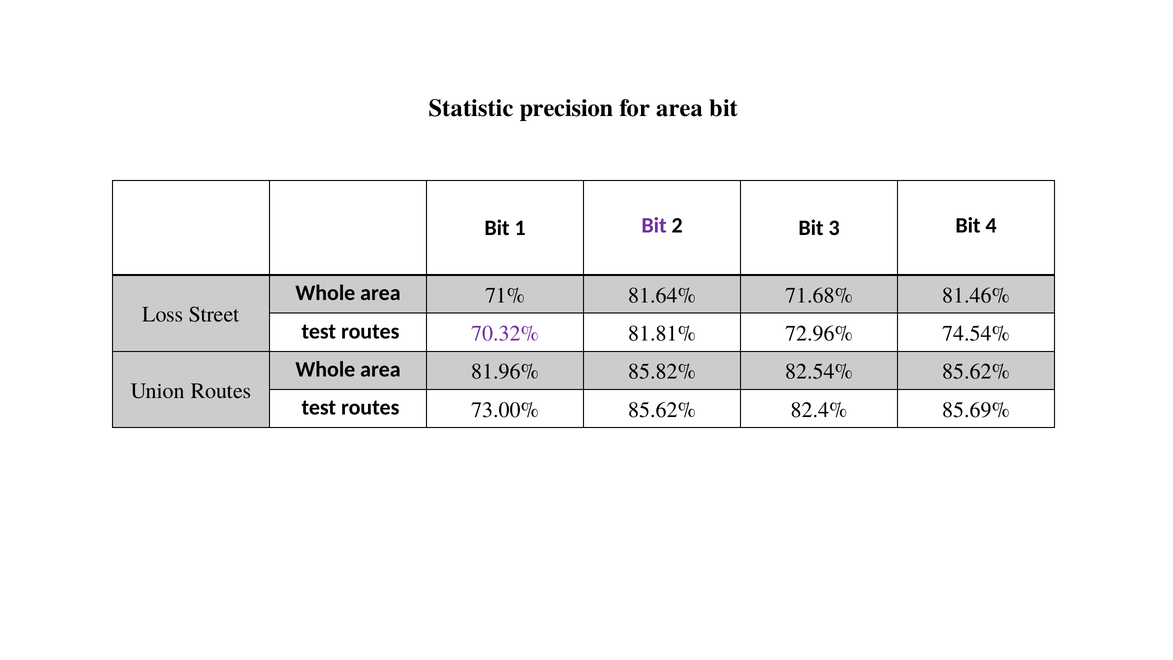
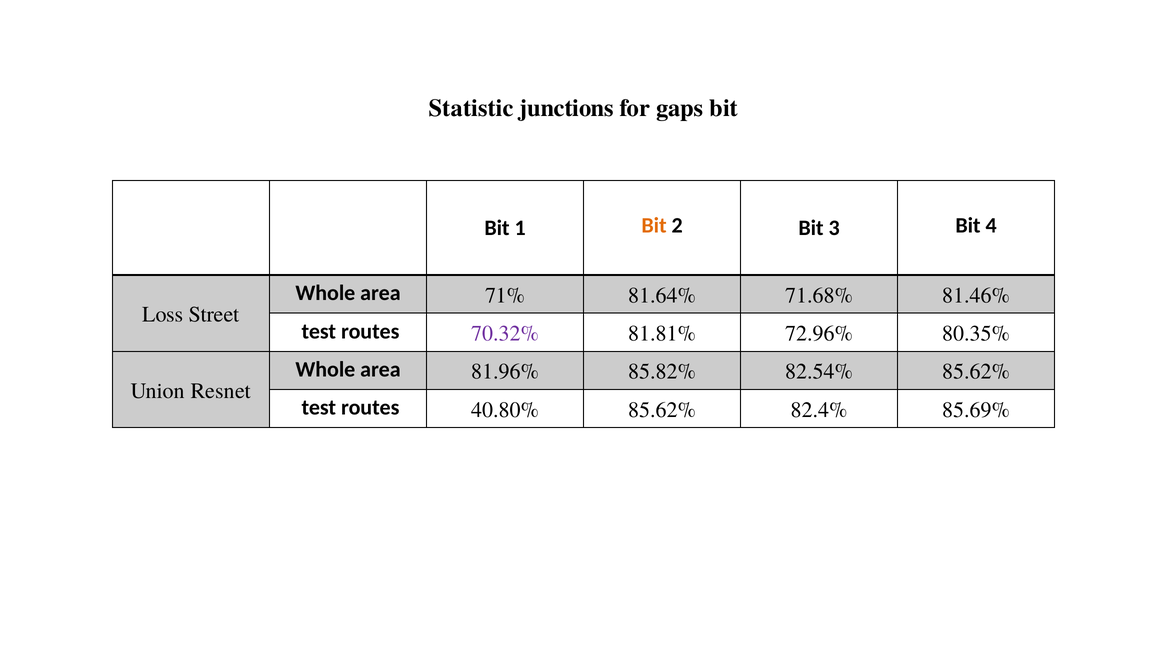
precision: precision -> junctions (567, 108)
for area: area -> gaps (680, 108)
Bit colour: purple -> orange (654, 225)
74.54%: 74.54% -> 80.35% (976, 333)
Union Routes: Routes -> Resnet (221, 391)
73.00%: 73.00% -> 40.80% (505, 410)
